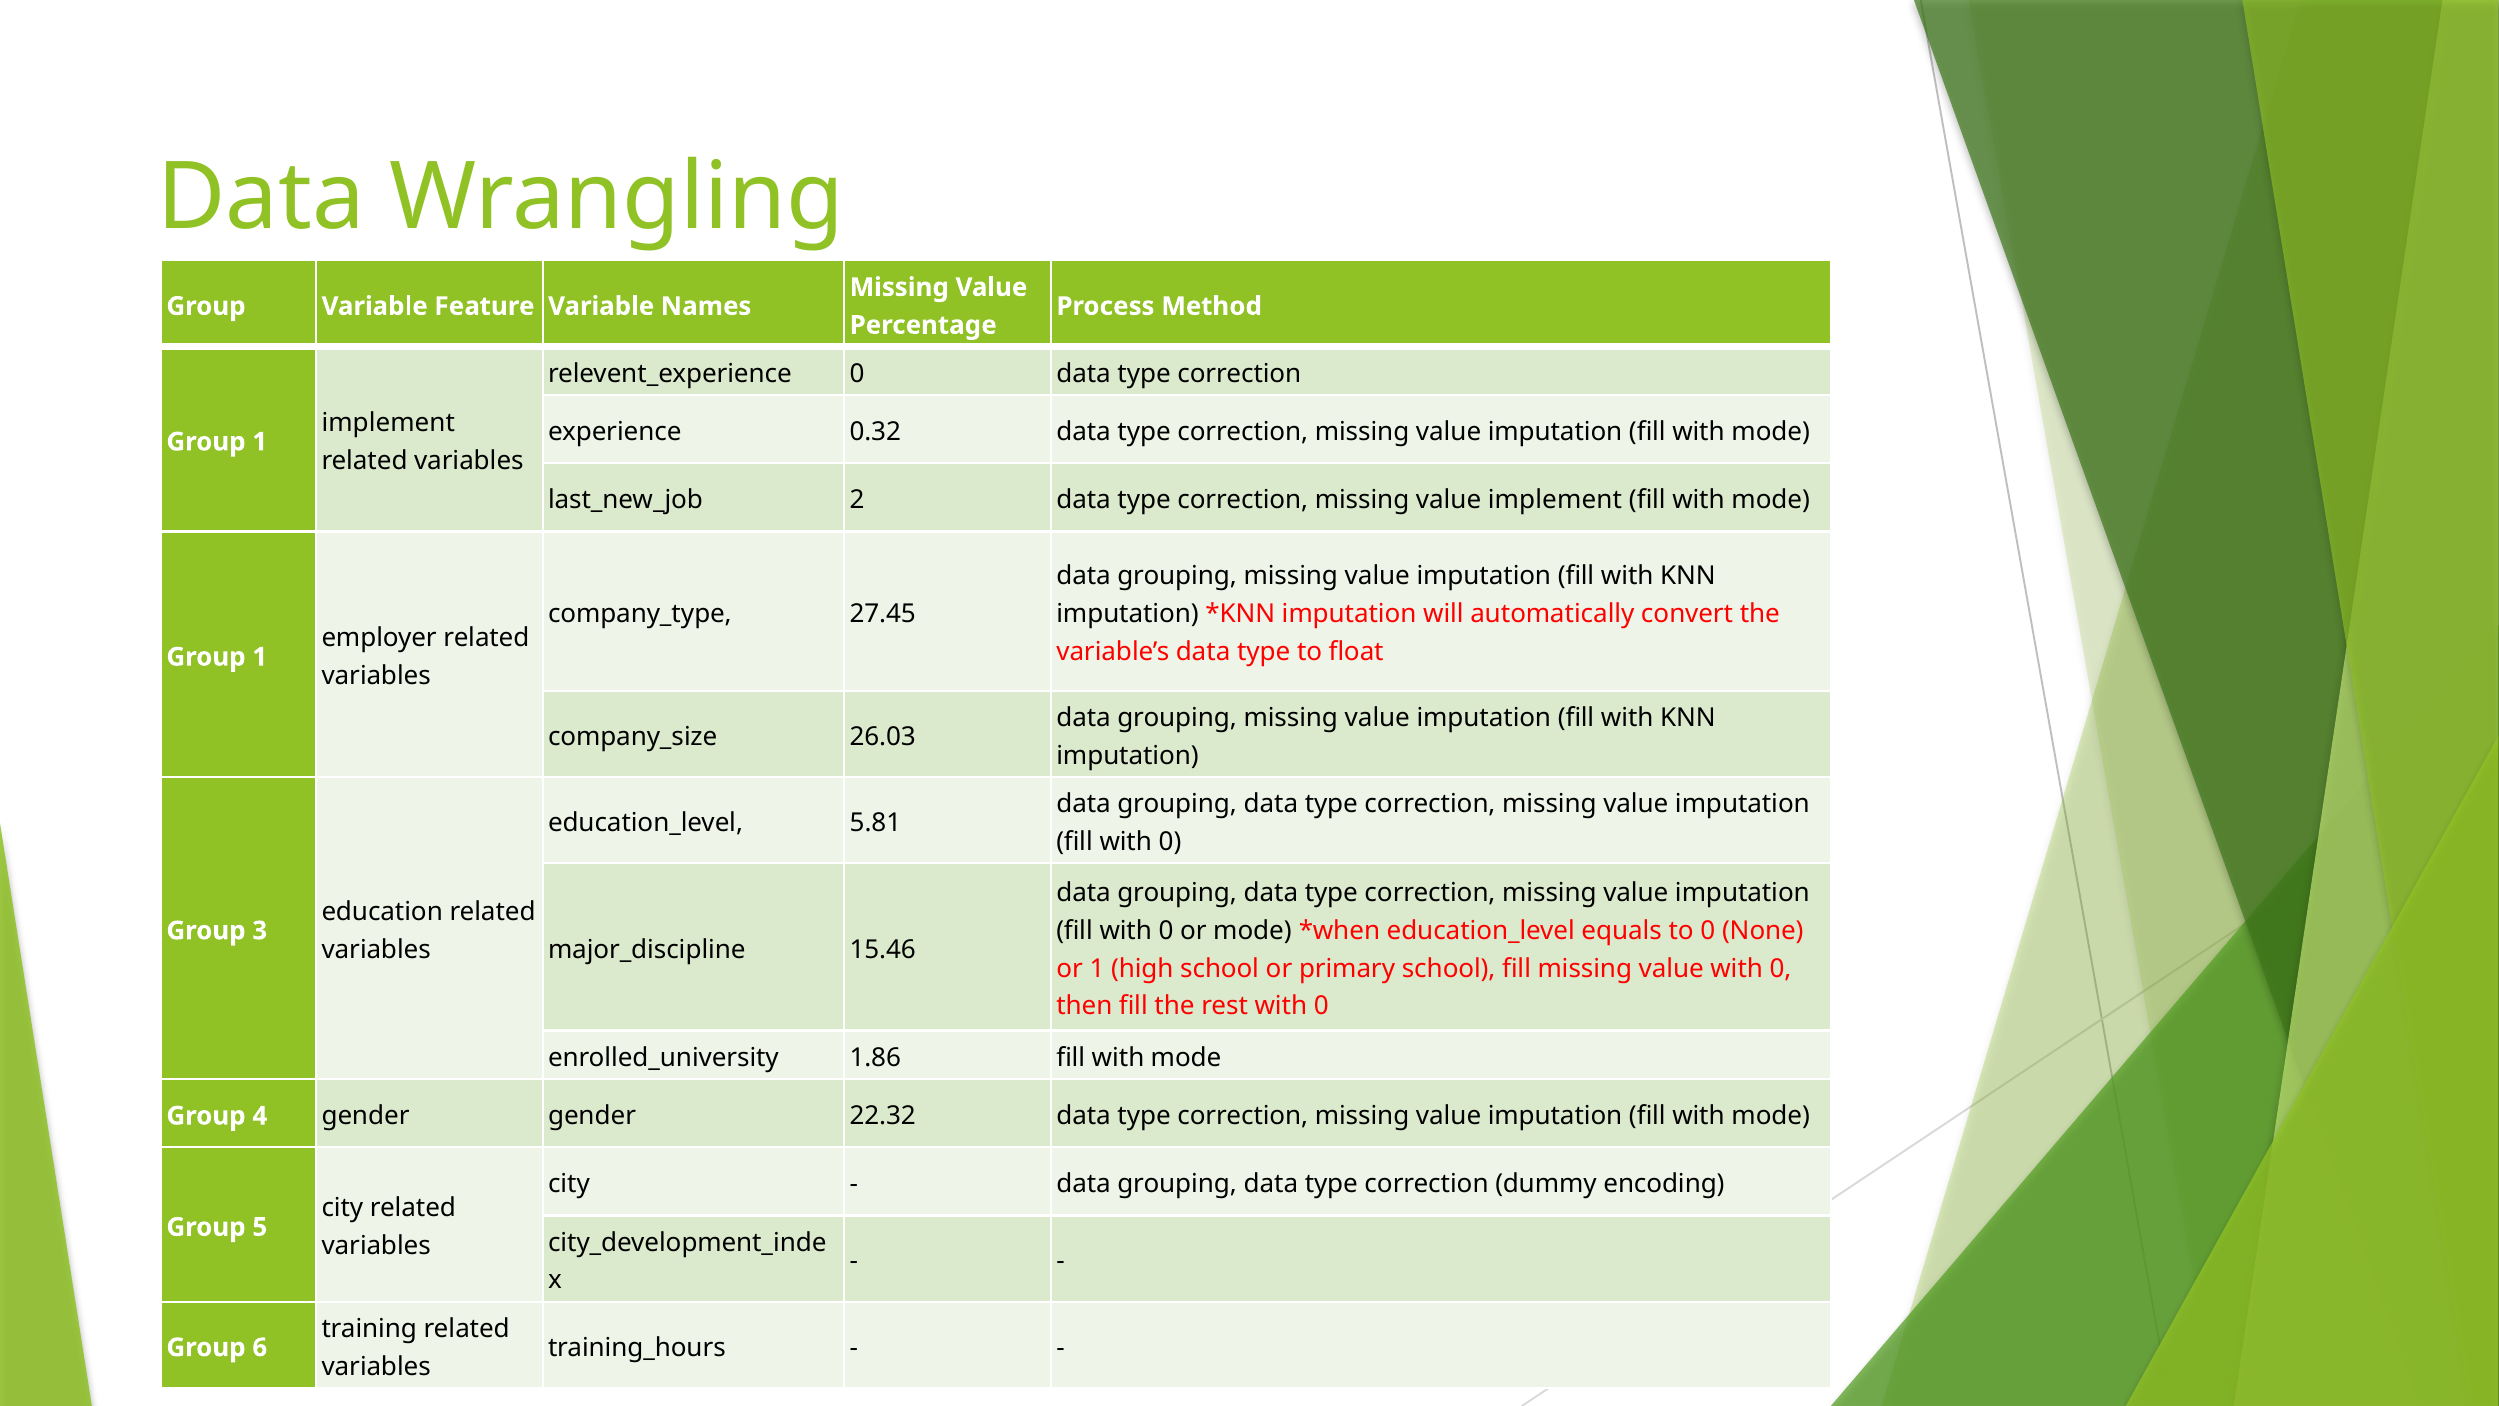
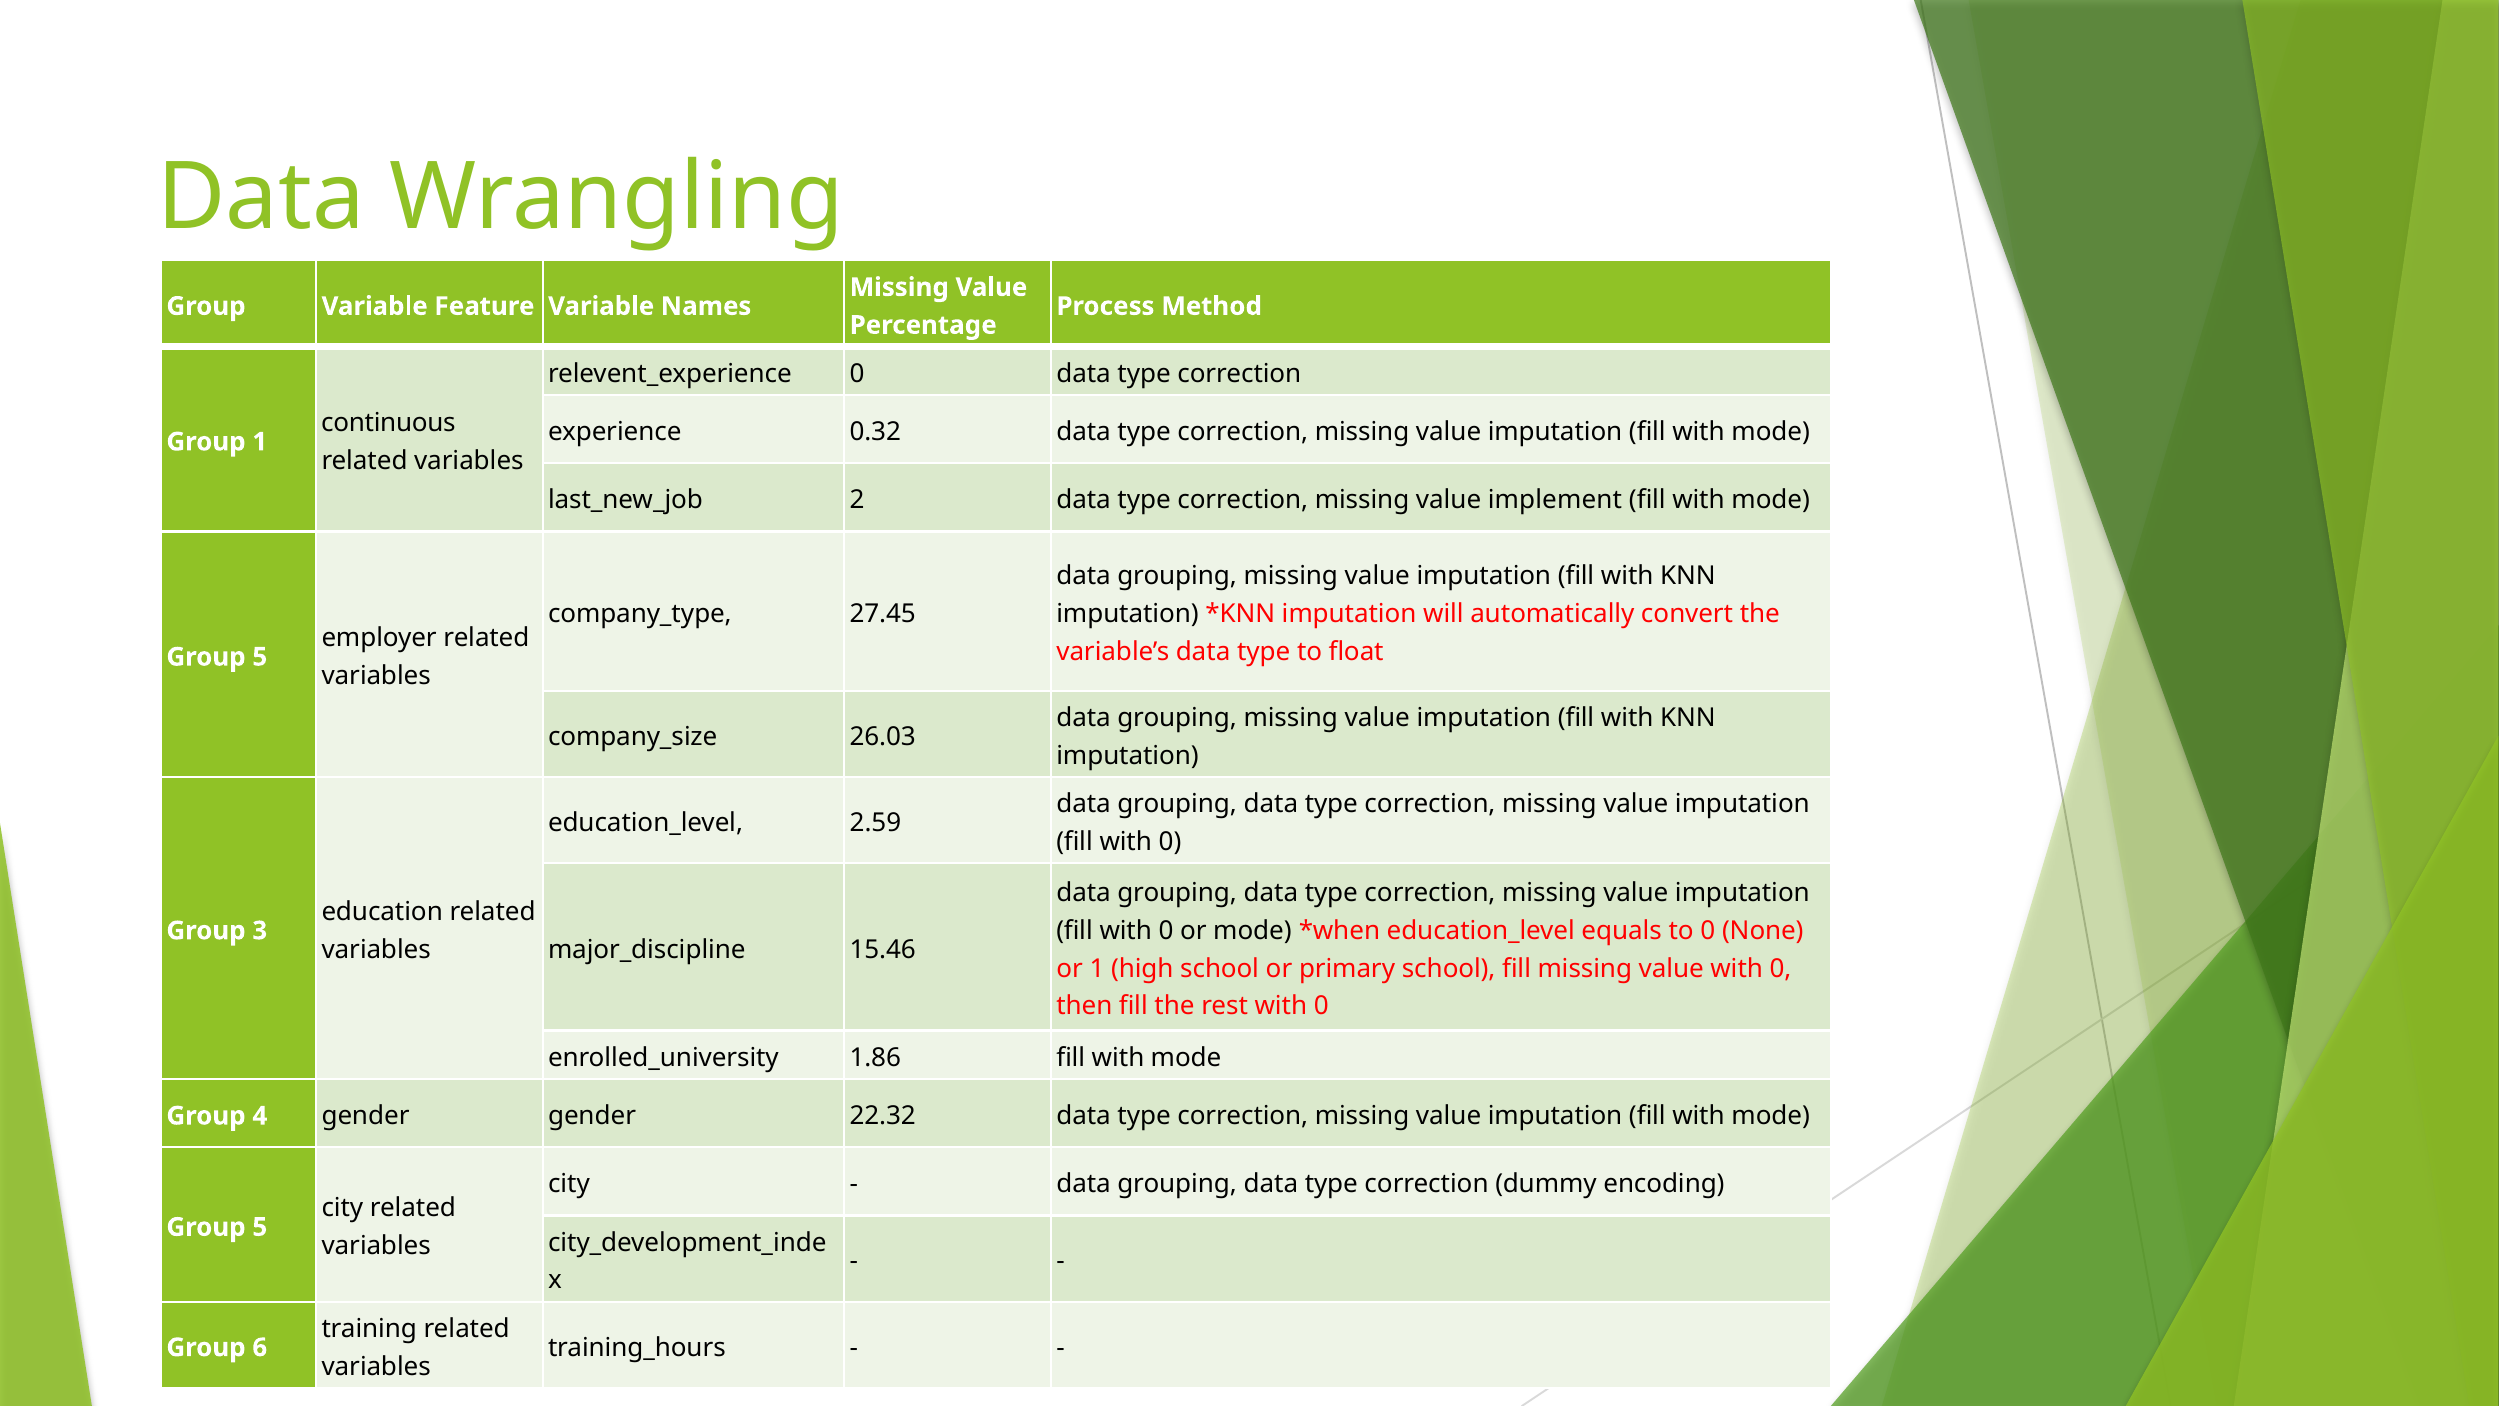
implement: implement -> continuous (388, 423)
1: 1 -> 5 (260, 657)
5.81: 5.81 -> 2.59 (875, 823)
